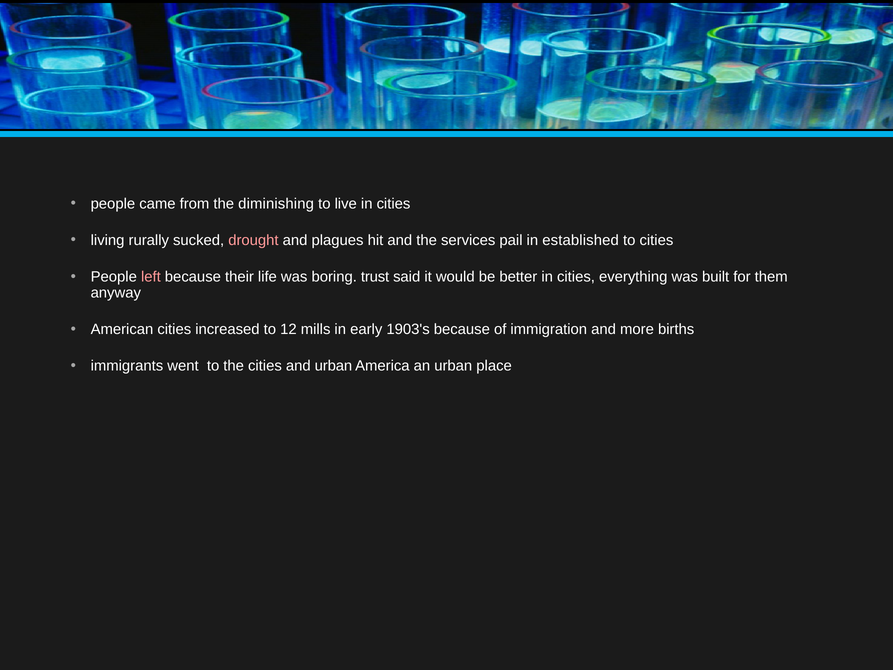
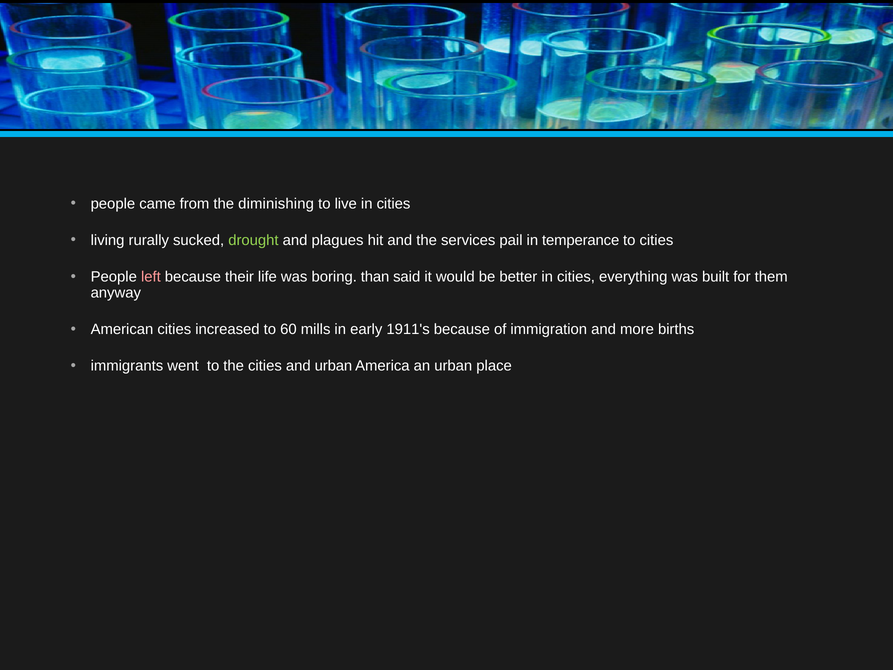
drought colour: pink -> light green (253, 240)
established: established -> temperance (581, 240)
trust: trust -> than (375, 277)
12: 12 -> 60 (288, 329)
1903's: 1903's -> 1911's (408, 329)
